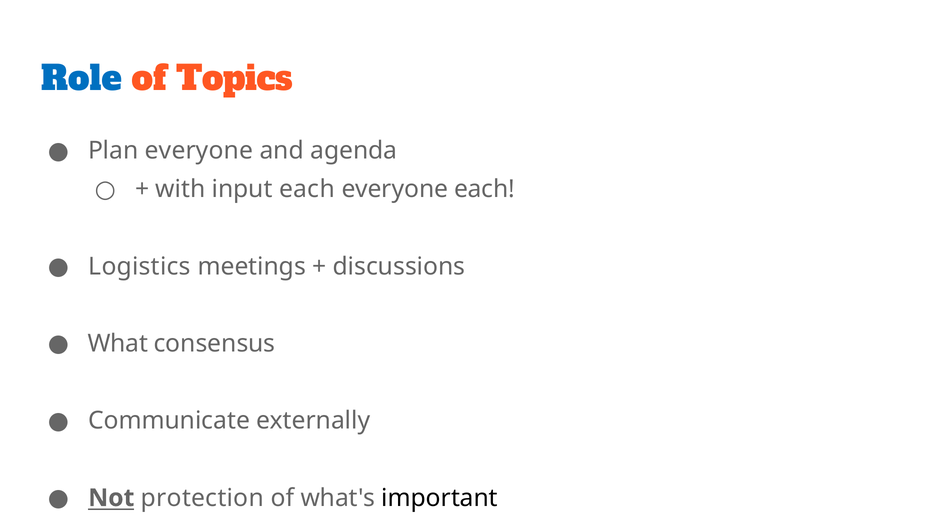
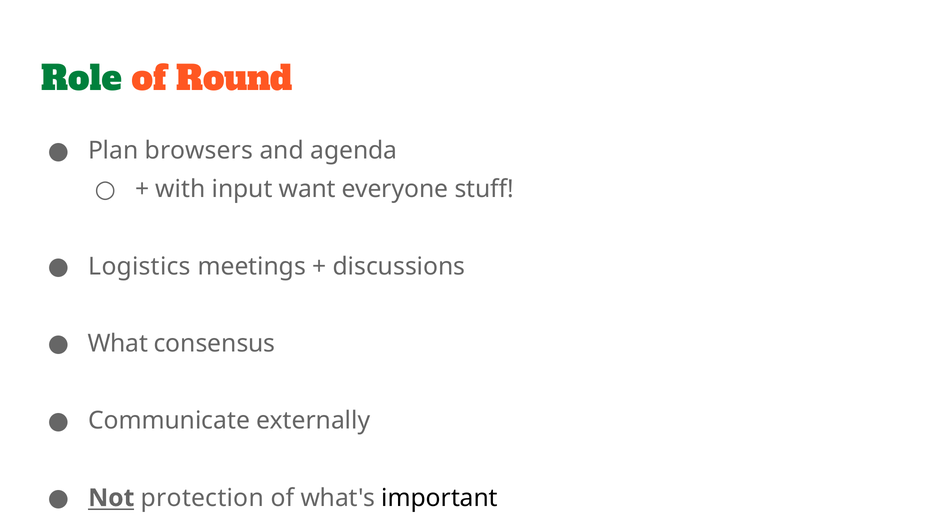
Role colour: blue -> green (81, 79)
Topics: Topics -> Round (234, 79)
Plan everyone: everyone -> browsers (199, 151)
input each: each -> want (307, 189)
everyone each: each -> stuff (484, 189)
